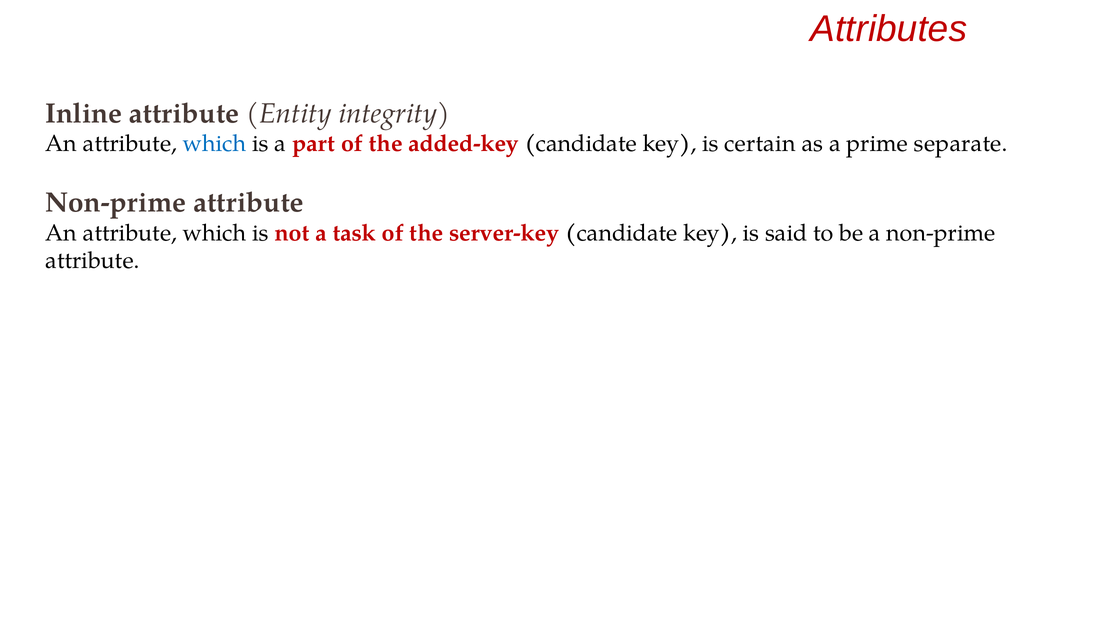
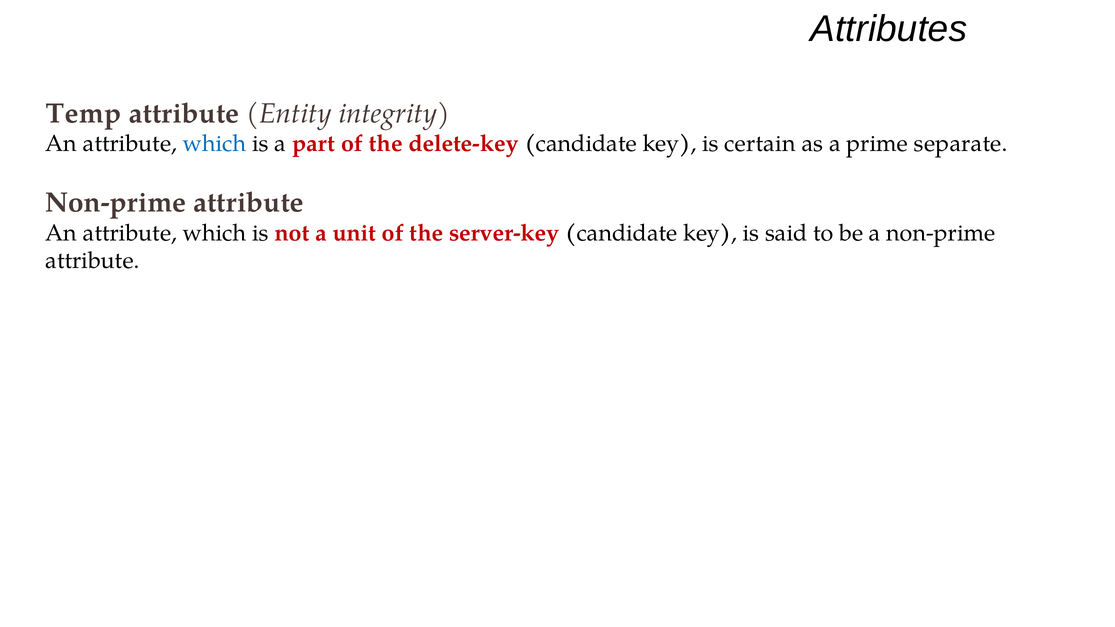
Attributes colour: red -> black (889, 29)
Inline: Inline -> Temp (84, 113)
added-key: added-key -> delete-key (464, 144)
task: task -> unit (354, 233)
